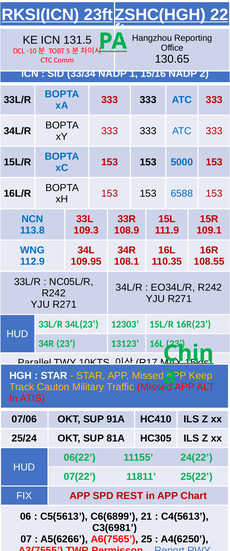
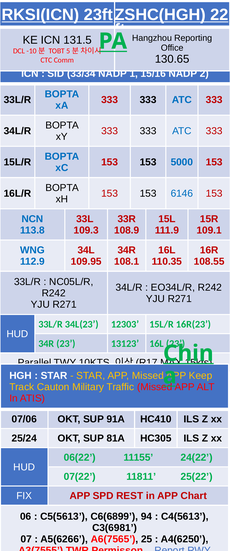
6588: 6588 -> 6146 (182, 193)
21: 21 -> 94 (146, 516)
